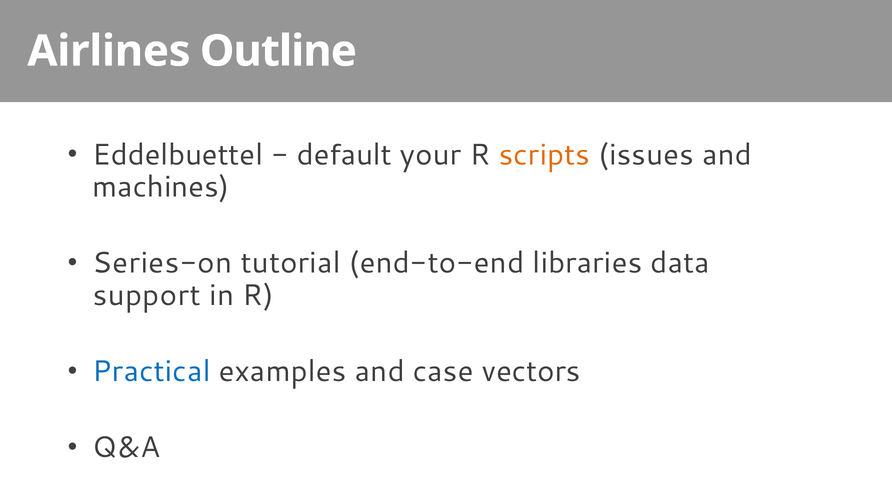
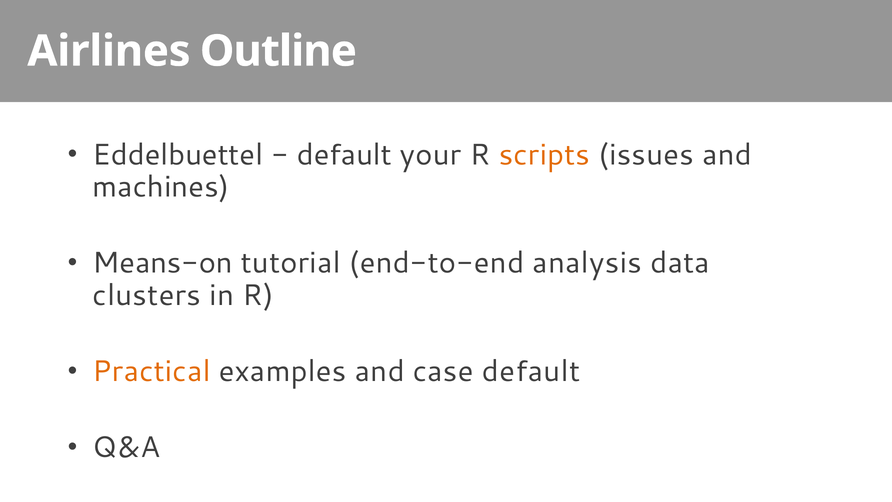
Series-on: Series-on -> Means-on (163, 263)
libraries: libraries -> analysis (587, 263)
support: support -> clusters (147, 295)
Practical colour: blue -> orange (152, 371)
case vectors: vectors -> default (531, 371)
